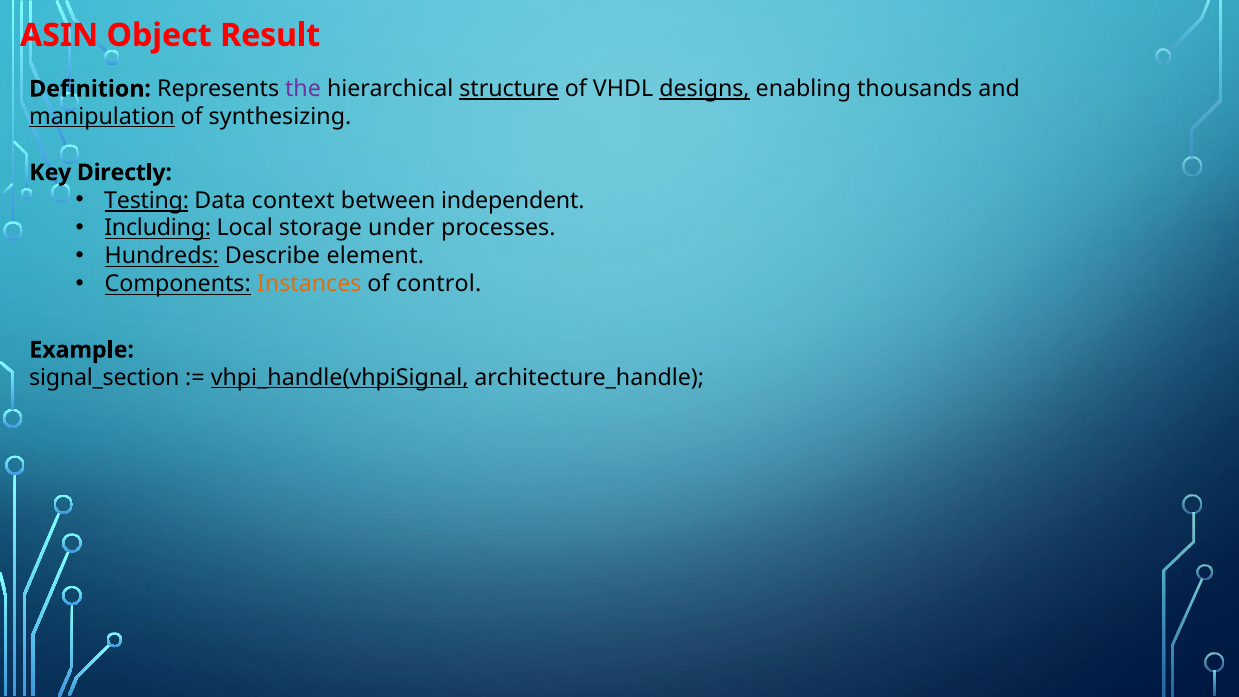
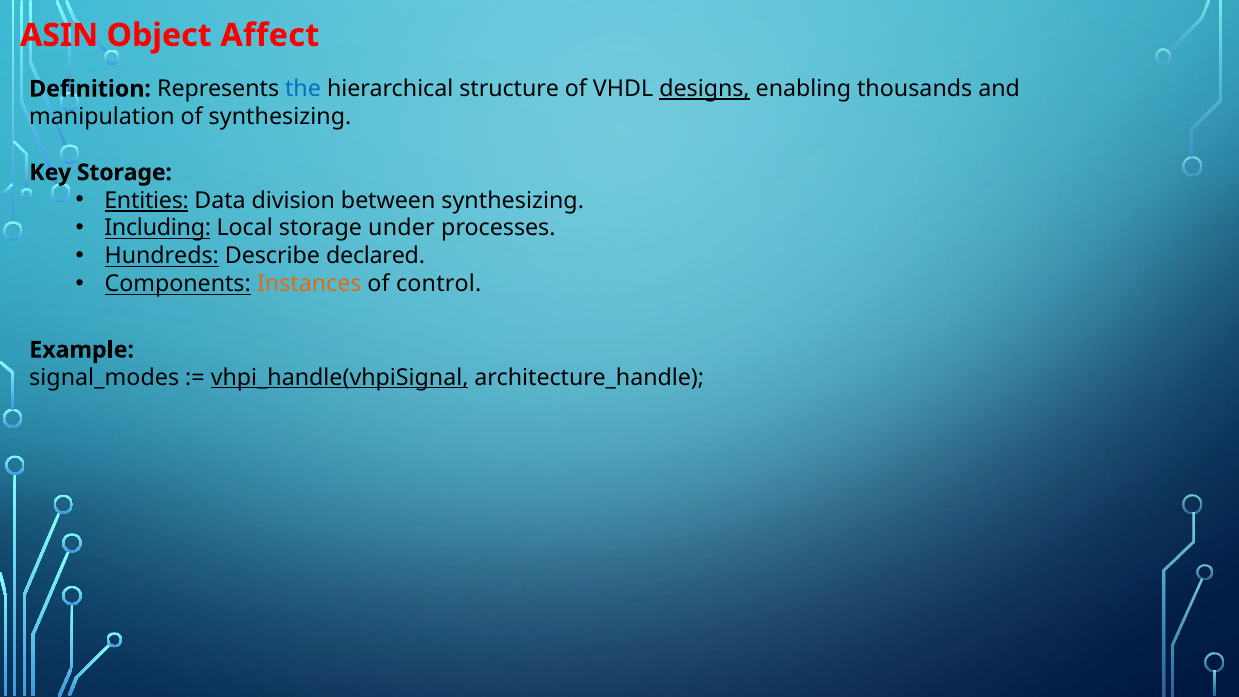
Result: Result -> Affect (270, 35)
the colour: purple -> blue (303, 89)
structure underline: present -> none (509, 89)
manipulation underline: present -> none (102, 117)
Key Directly: Directly -> Storage (124, 173)
Testing: Testing -> Entities (147, 200)
context: context -> division (293, 200)
between independent: independent -> synthesizing (513, 200)
element: element -> declared (376, 256)
signal_section: signal_section -> signal_modes (104, 378)
